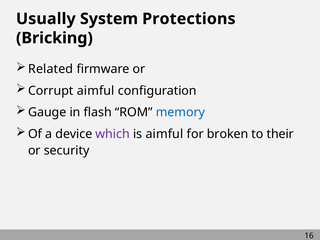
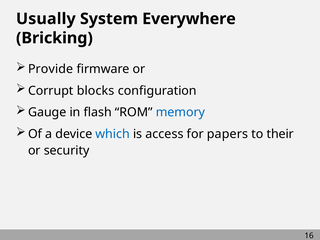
Protections: Protections -> Everywhere (189, 19)
Related: Related -> Provide (51, 69)
Corrupt aimful: aimful -> blocks (96, 91)
which colour: purple -> blue (113, 134)
is aimful: aimful -> access (164, 134)
broken: broken -> papers (227, 134)
